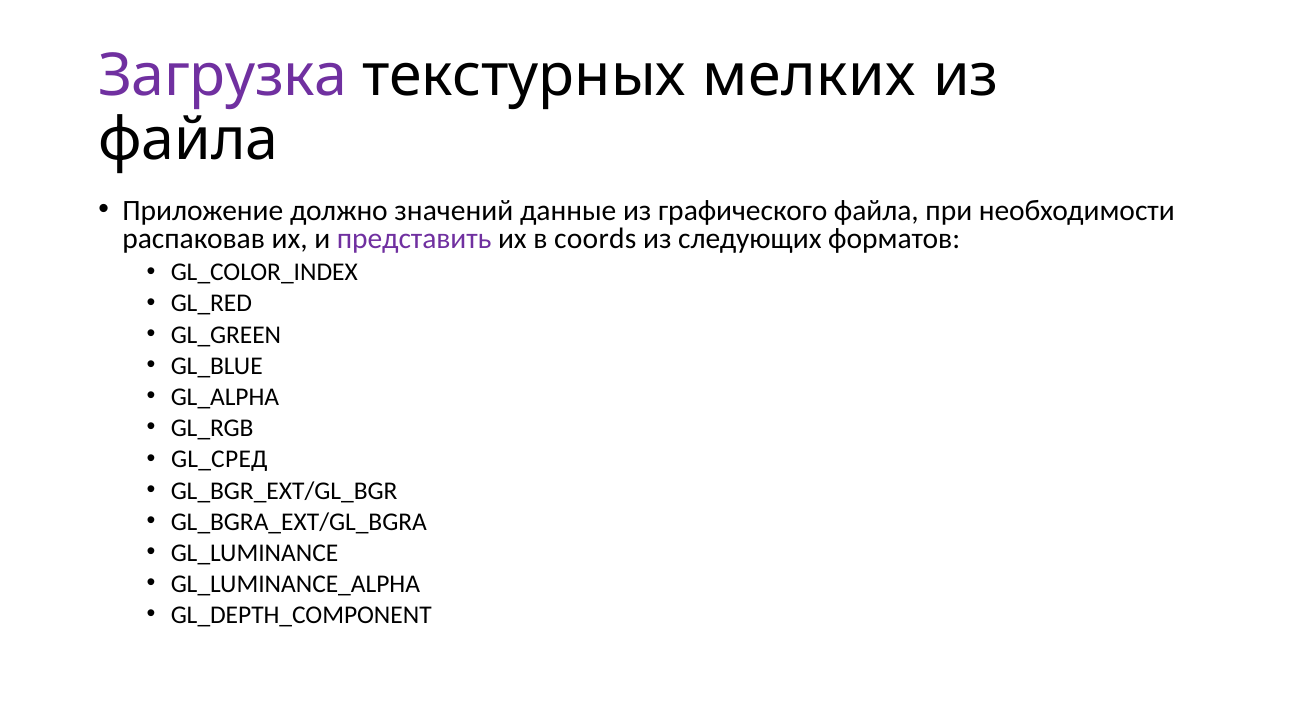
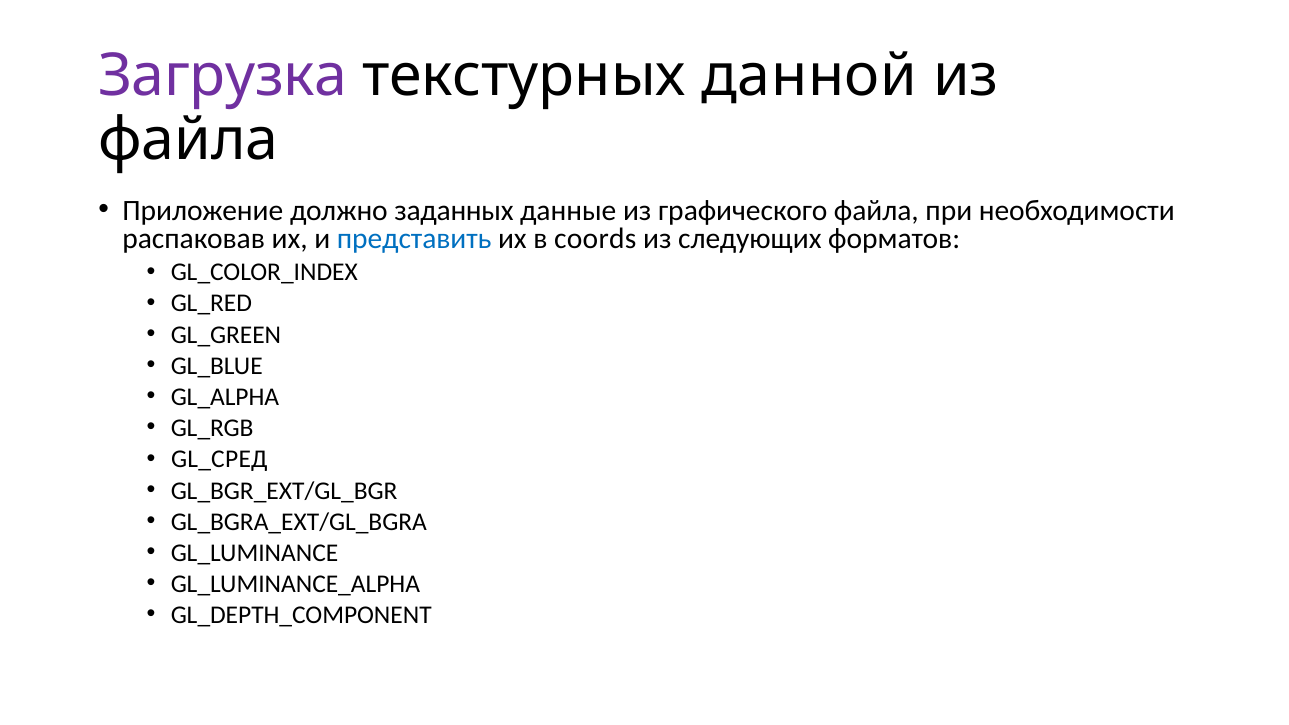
мелких: мелких -> данной (809, 76)
значений: значений -> заданных (454, 211)
представить colour: purple -> blue (414, 239)
